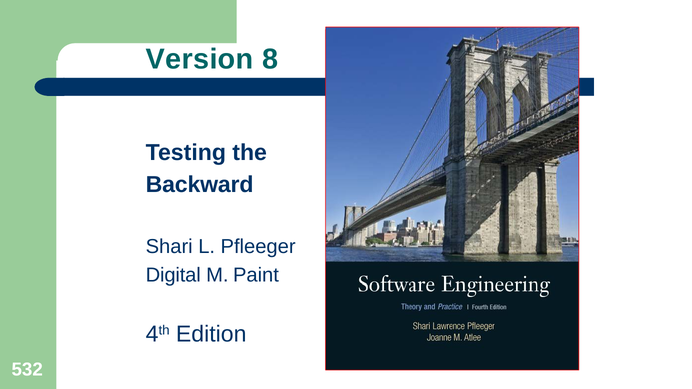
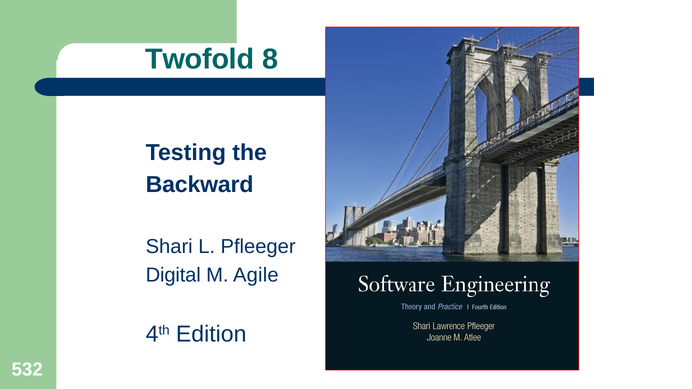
Version: Version -> Twofold (200, 59)
Paint: Paint -> Agile (256, 275)
